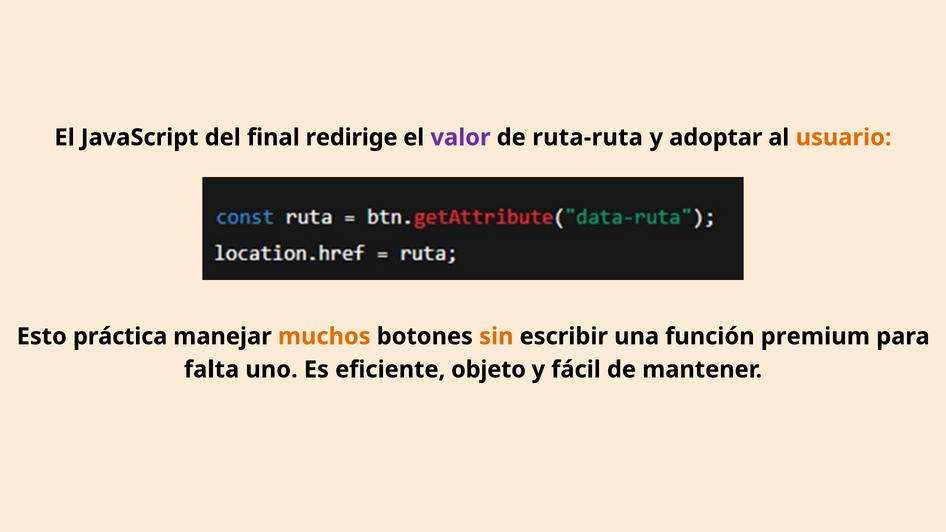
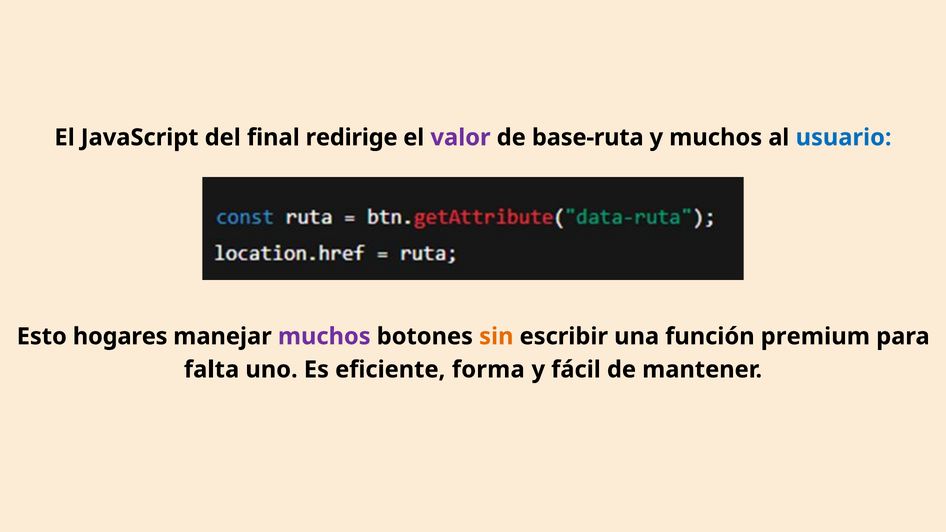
ruta-ruta: ruta-ruta -> base-ruta (588, 138)
y adoptar: adoptar -> muchos (716, 138)
usuario colour: orange -> blue (844, 138)
práctica: práctica -> hogares (120, 337)
muchos colour: orange -> purple (324, 337)
objeto: objeto -> forma (488, 370)
